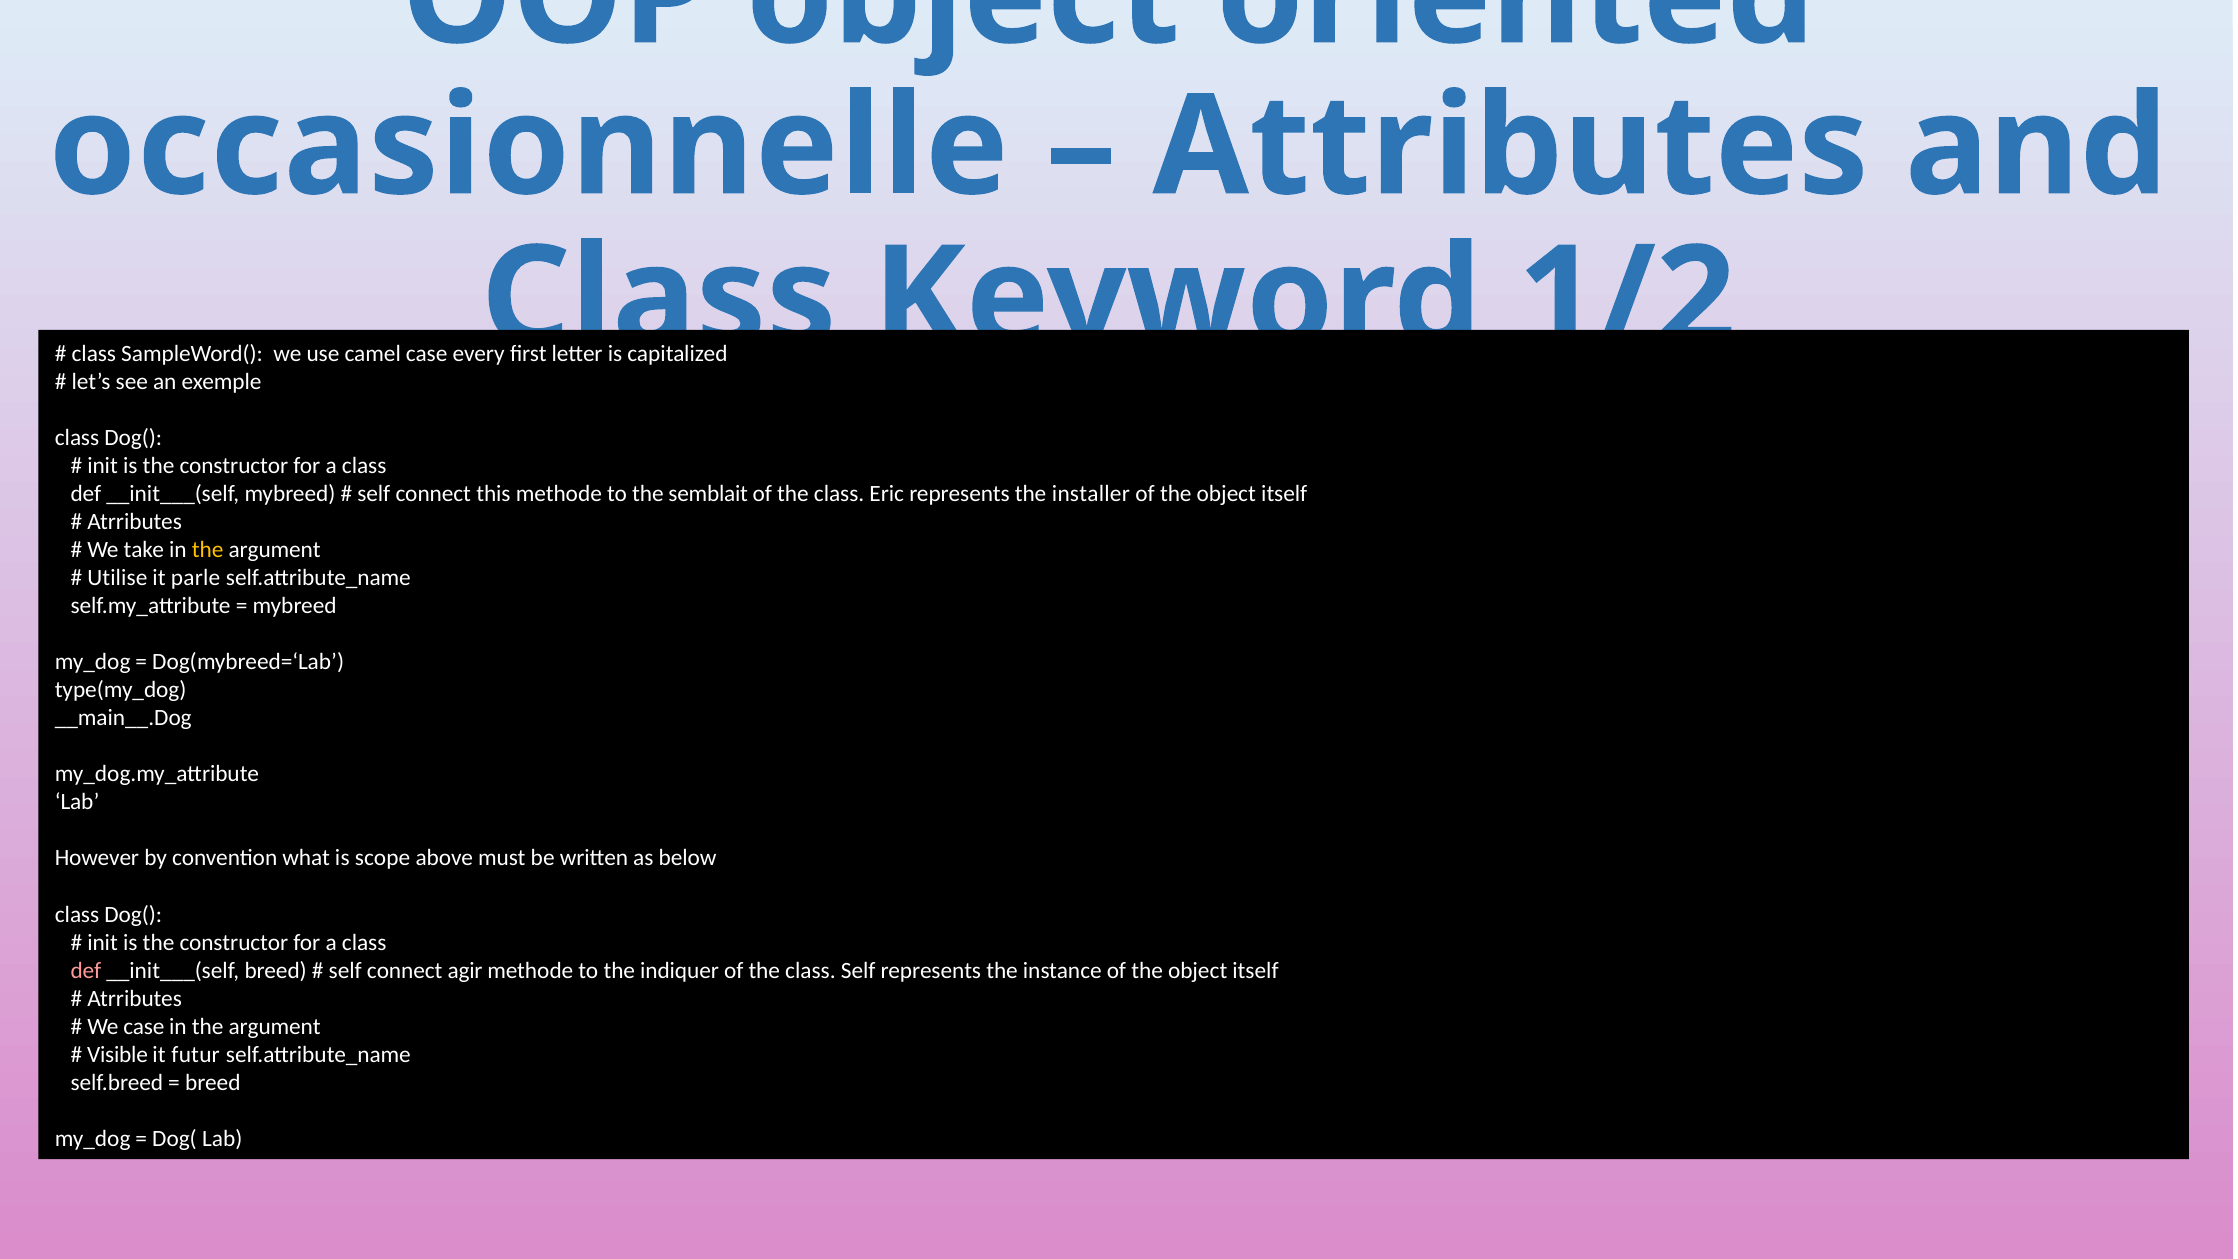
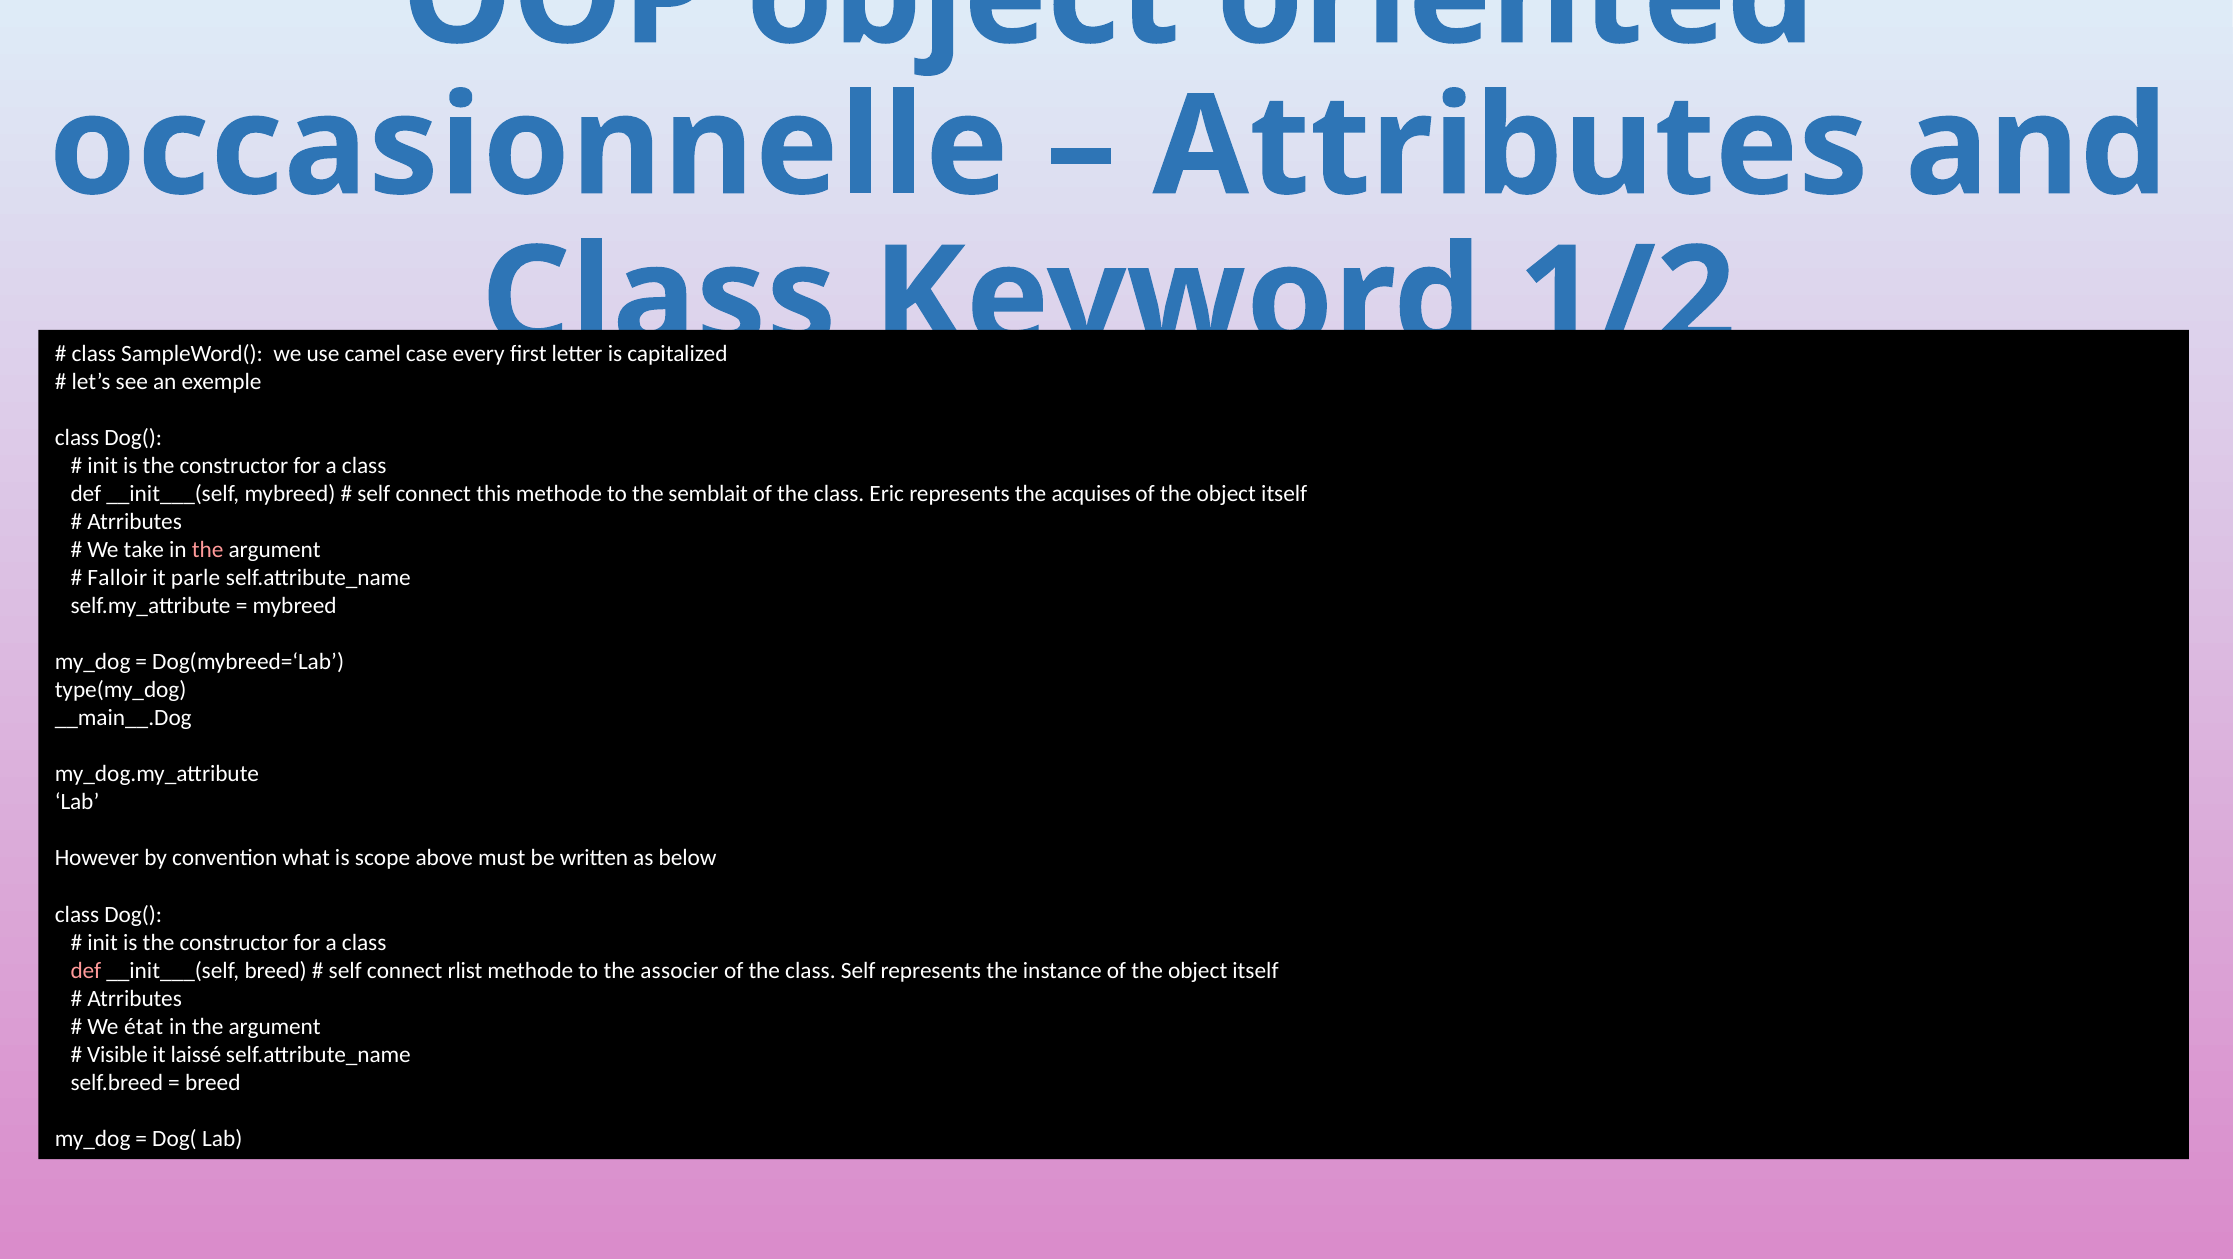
installer: installer -> acquises (1091, 494)
the colour: yellow -> pink (208, 550)
Utilise: Utilise -> Falloir (117, 578)
agir: agir -> rlist (465, 970)
indiquer: indiquer -> associer (679, 970)
We case: case -> état (144, 1026)
futur: futur -> laissé (196, 1054)
